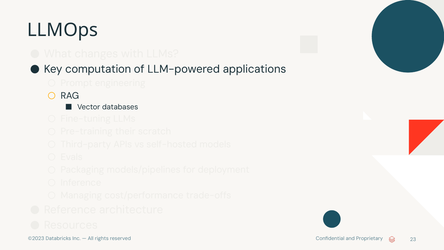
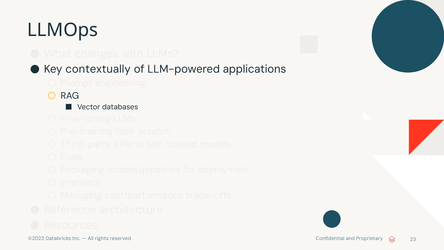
computation: computation -> contextually (98, 69)
